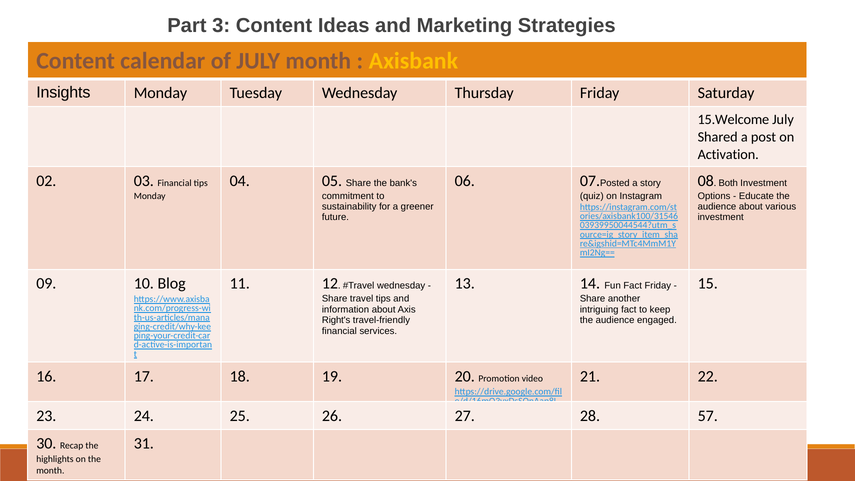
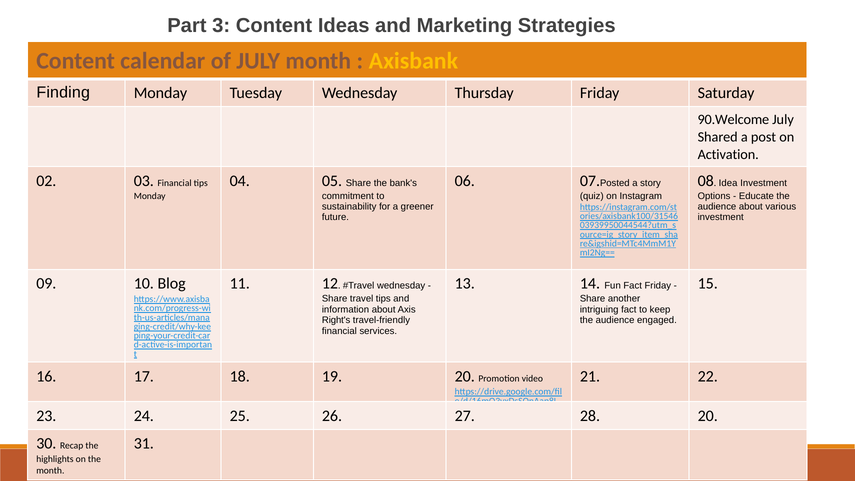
Insights: Insights -> Finding (63, 92)
15.Welcome: 15.Welcome -> 90.Welcome (733, 120)
Both: Both -> Idea (728, 183)
28 57: 57 -> 20 (708, 416)
